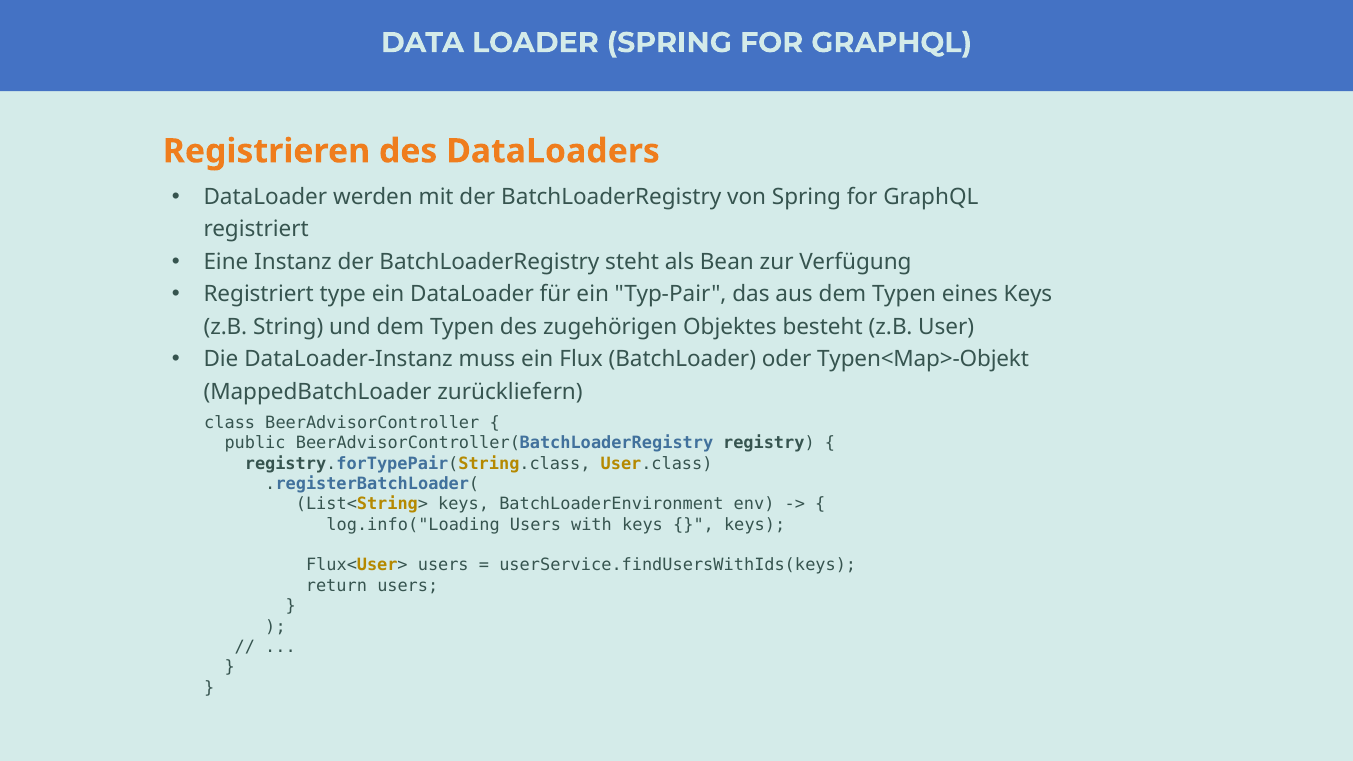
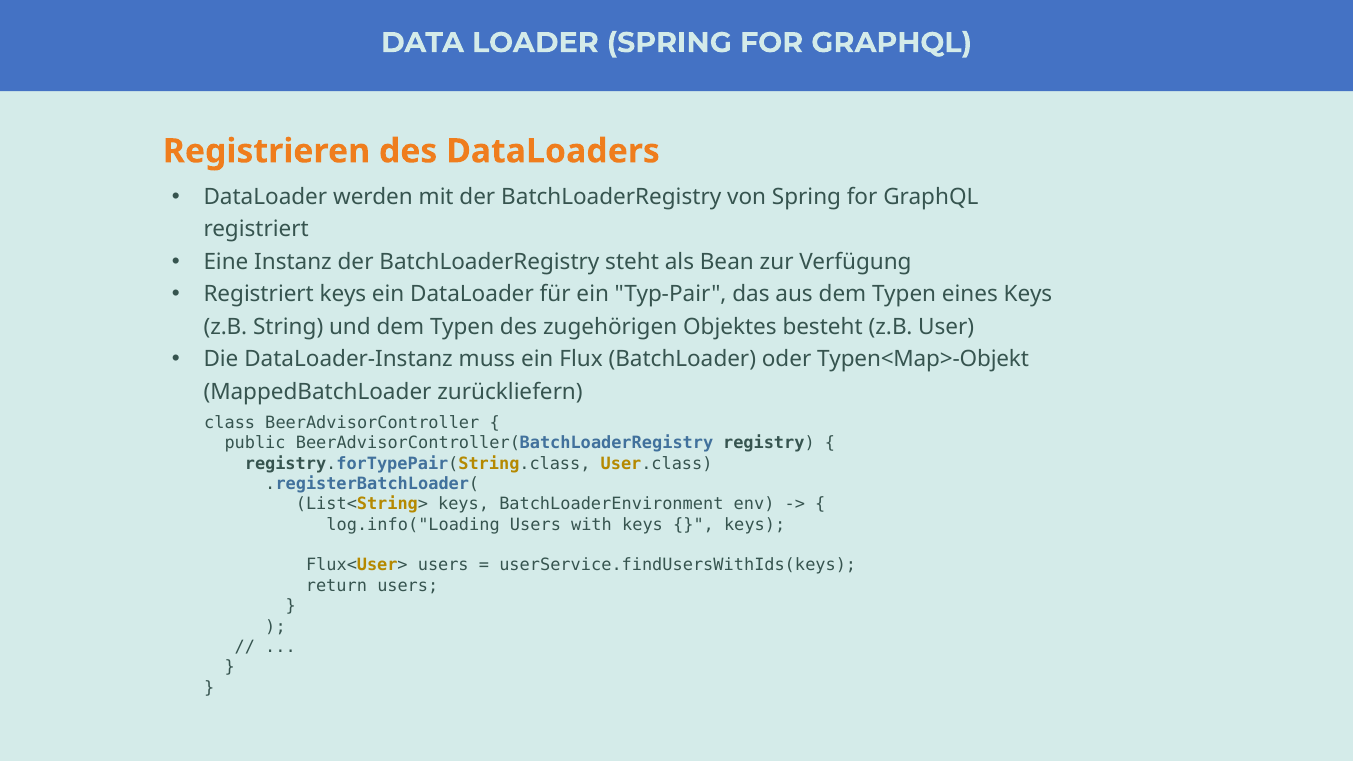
Registriert type: type -> keys (343, 294)
